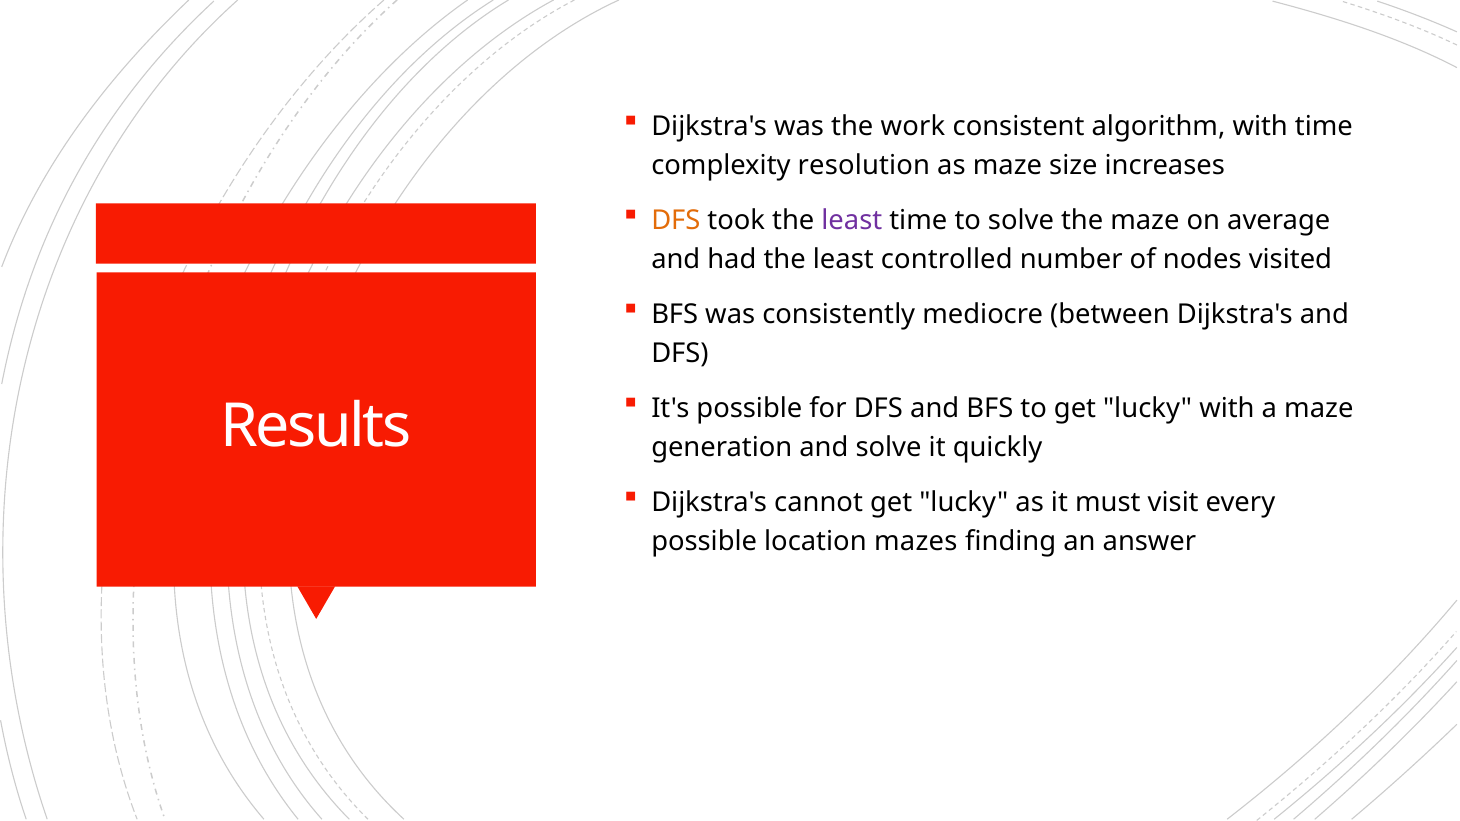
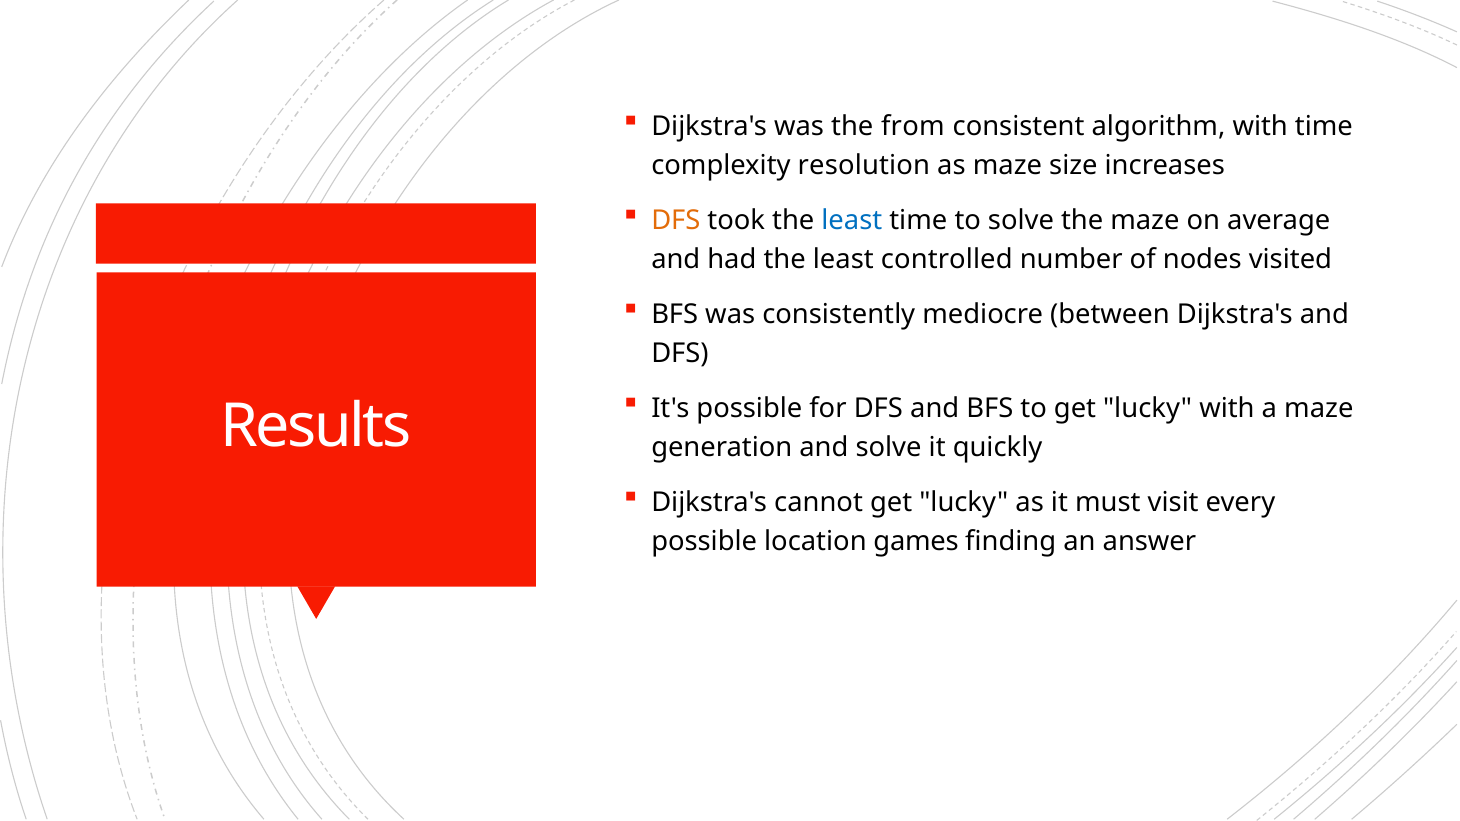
work: work -> from (913, 127)
least colour: purple -> blue (852, 221)
mazes: mazes -> games (916, 542)
